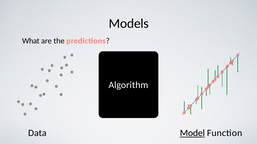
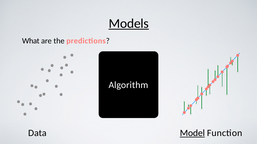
Models underline: none -> present (129, 24)
